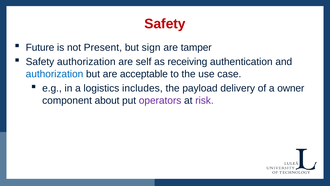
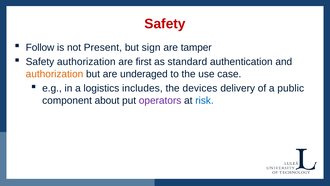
Future: Future -> Follow (40, 47)
self: self -> first (144, 62)
receiving: receiving -> standard (187, 62)
authorization colour: blue -> orange (55, 74)
acceptable: acceptable -> underaged (144, 74)
payload: payload -> devices (200, 88)
owner: owner -> public (291, 88)
risk colour: purple -> blue (204, 100)
